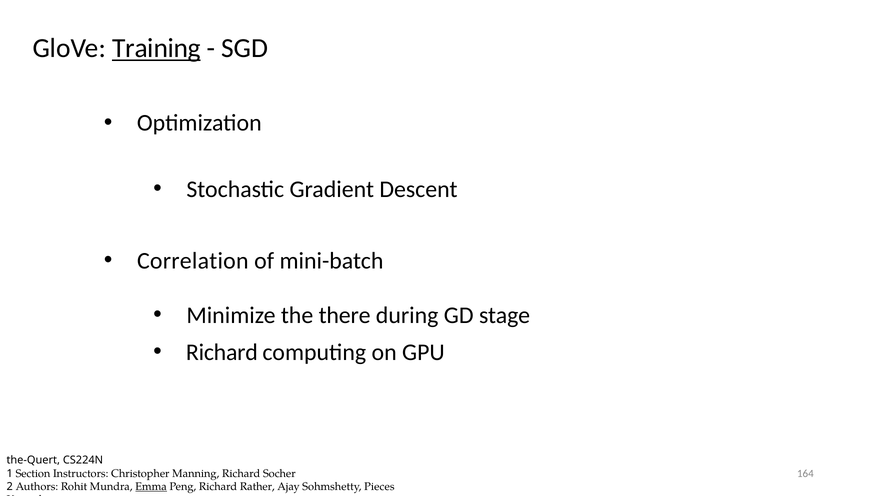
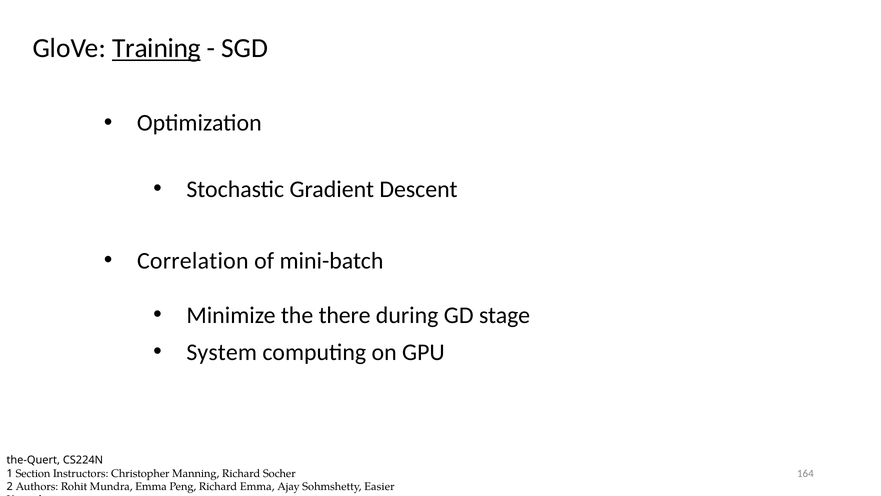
Richard: Richard -> System (222, 352)
Emma underline: present -> none (151, 486)
Richard Rather: Rather -> Emma (257, 486)
Pieces: Pieces -> Easier (379, 486)
